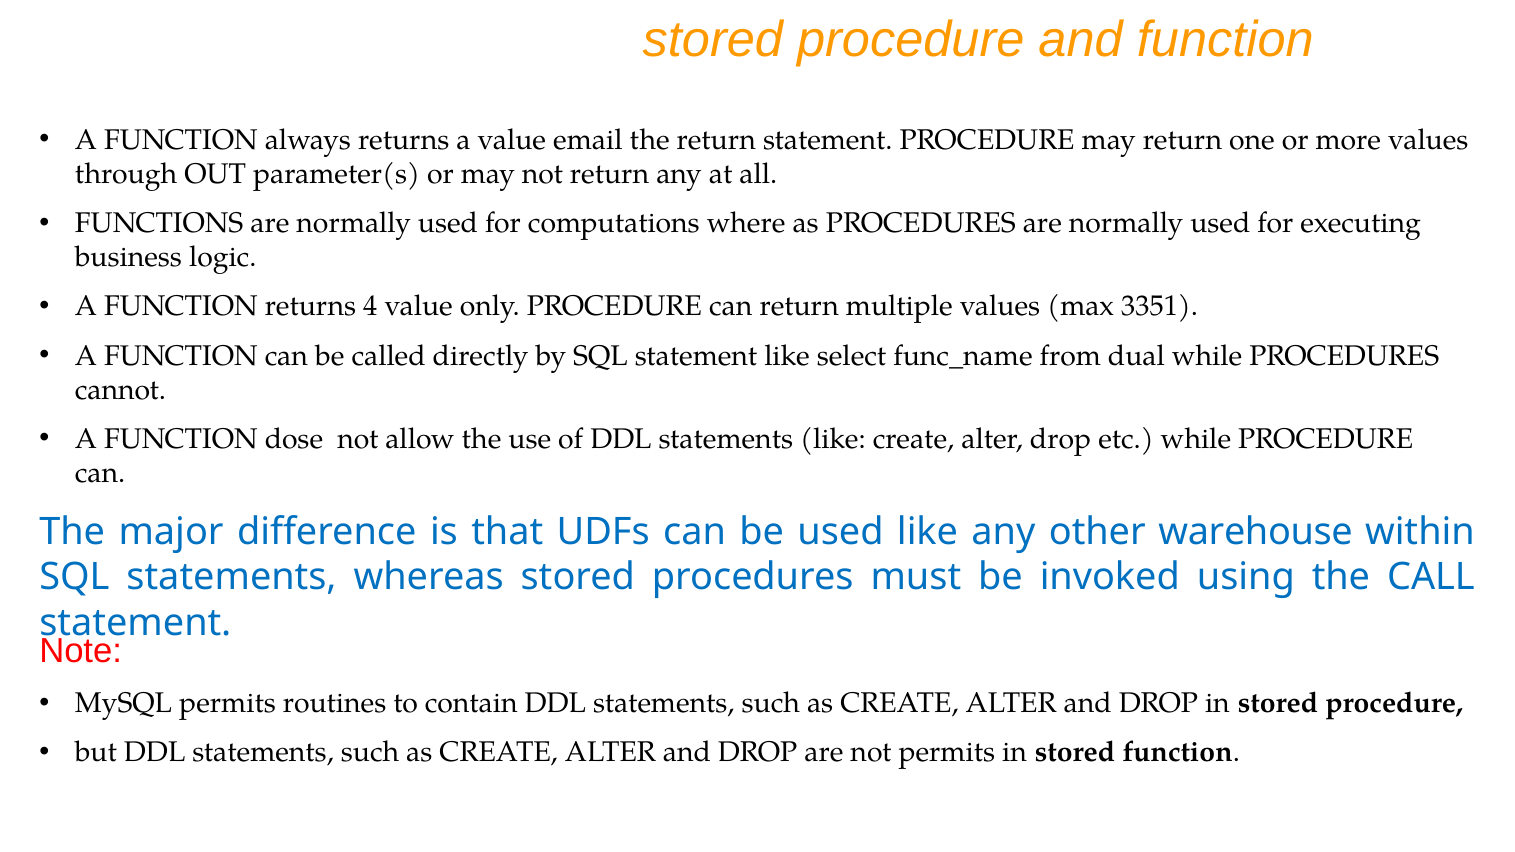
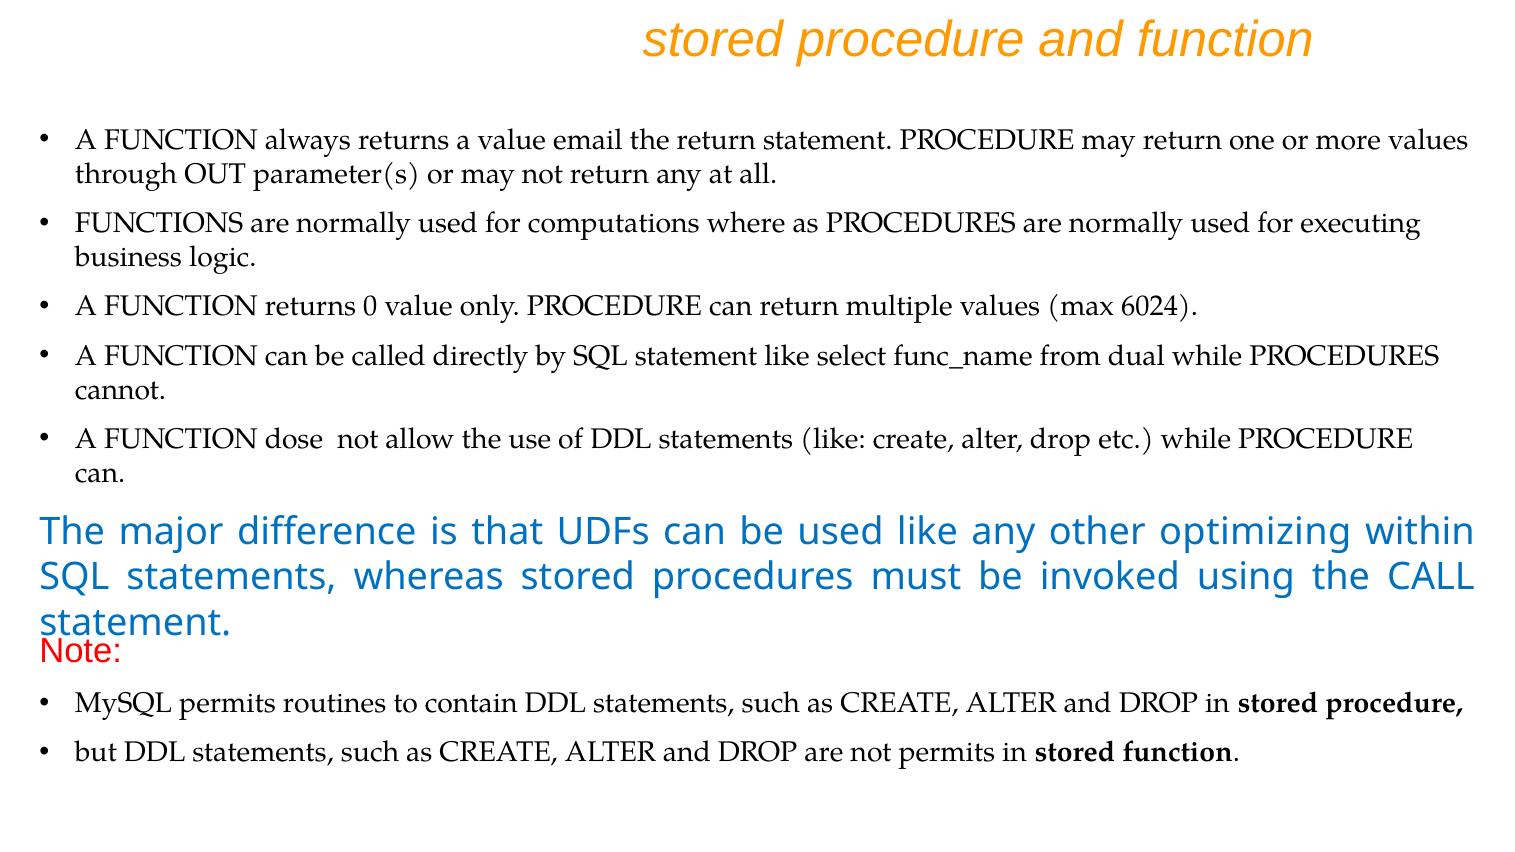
4: 4 -> 0 (370, 307)
3351: 3351 -> 6024 (1160, 307)
warehouse: warehouse -> optimizing (1255, 532)
